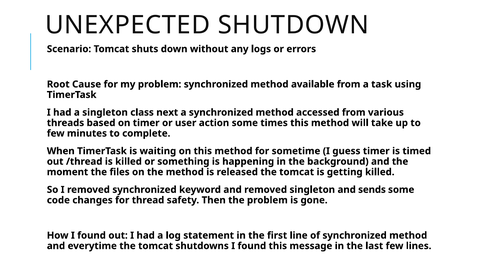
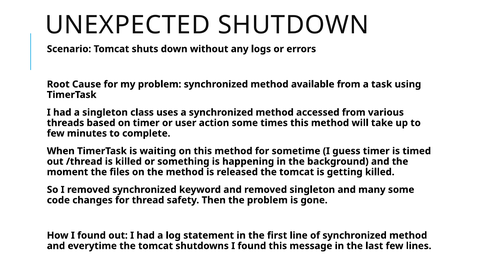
next: next -> uses (167, 113)
sends: sends -> many (372, 190)
